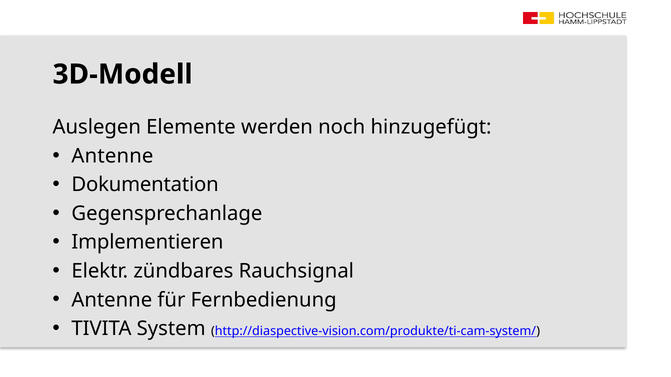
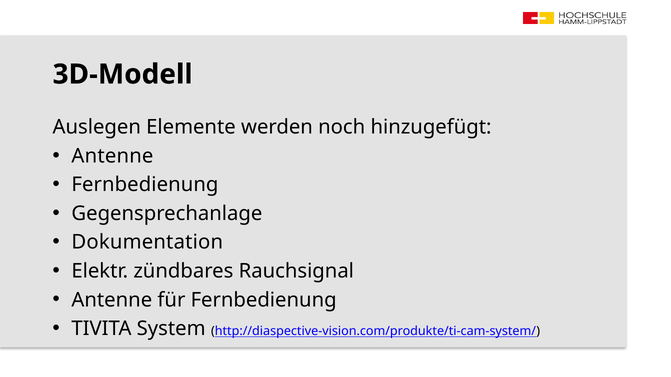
Dokumentation: Dokumentation -> Fernbedienung (145, 185)
Implementieren: Implementieren -> Dokumentation (147, 243)
